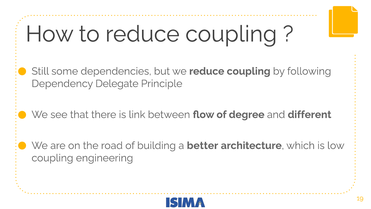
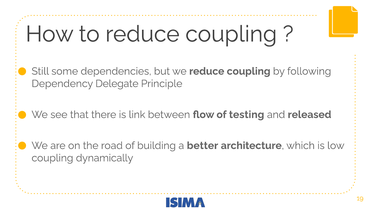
degree: degree -> testing (247, 114)
different: different -> released (310, 114)
engineering: engineering -> dynamically (105, 158)
